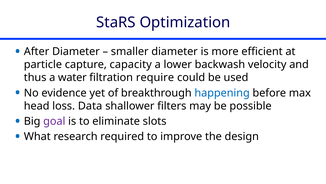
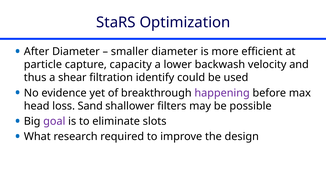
water: water -> shear (72, 77)
require: require -> identify (155, 77)
happening colour: blue -> purple (222, 93)
Data: Data -> Sand (90, 106)
